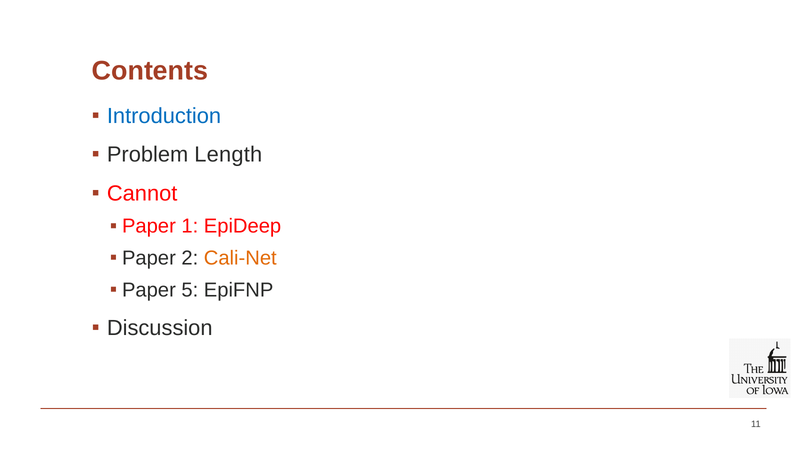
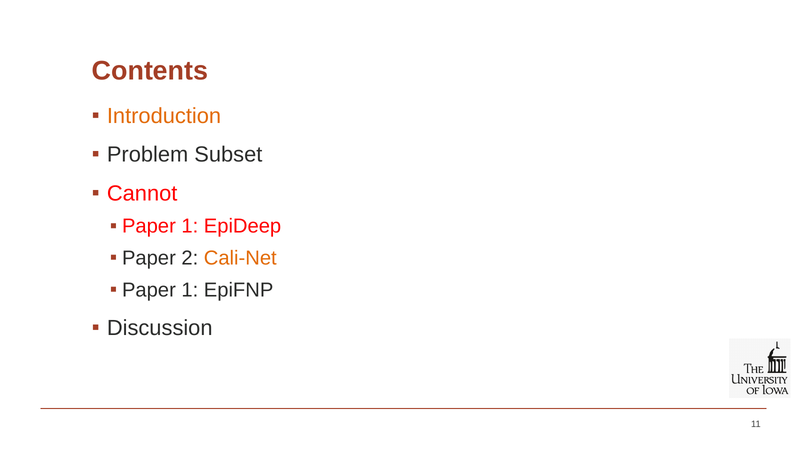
Introduction colour: blue -> orange (164, 116)
Length: Length -> Subset (228, 155)
5: 5 -> 1 (190, 290)
